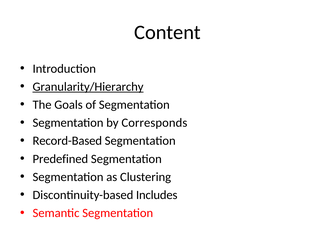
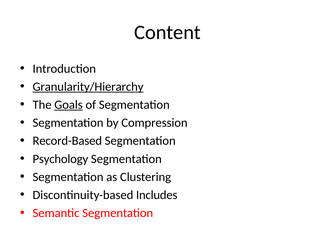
Goals underline: none -> present (69, 105)
Corresponds: Corresponds -> Compression (154, 123)
Predefined: Predefined -> Psychology (60, 159)
